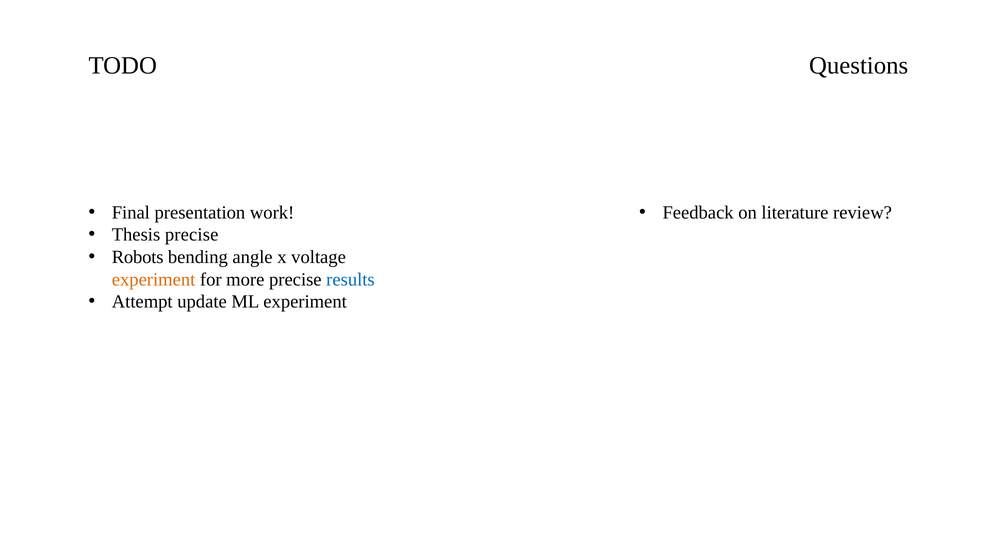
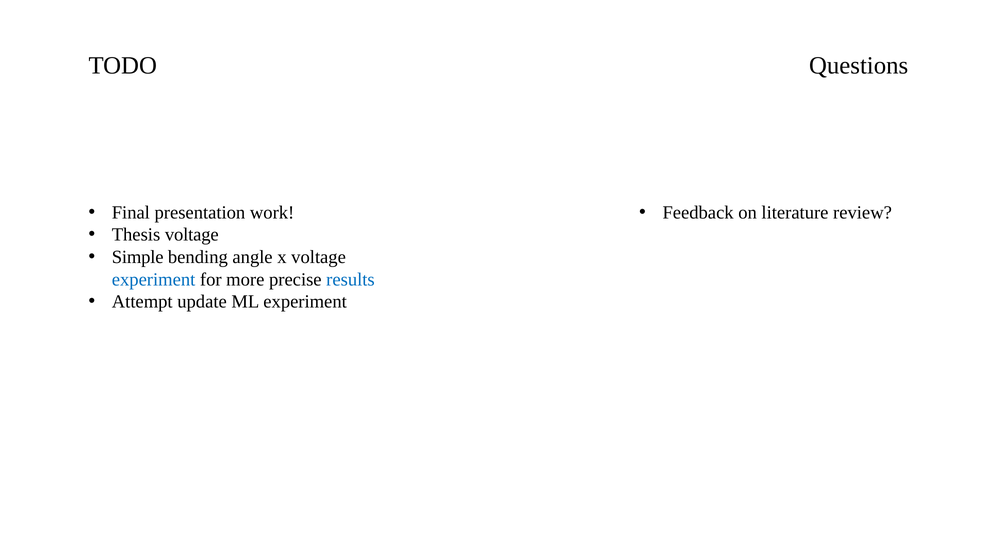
Thesis precise: precise -> voltage (192, 235)
Robots: Robots -> Simple (138, 257)
experiment colour: orange -> blue (154, 279)
